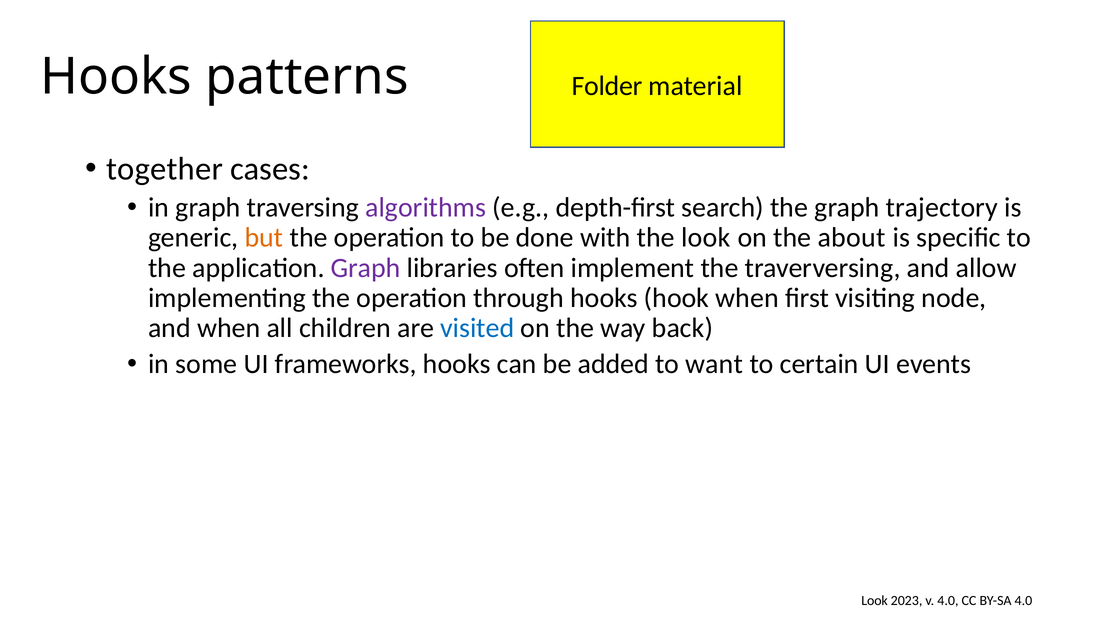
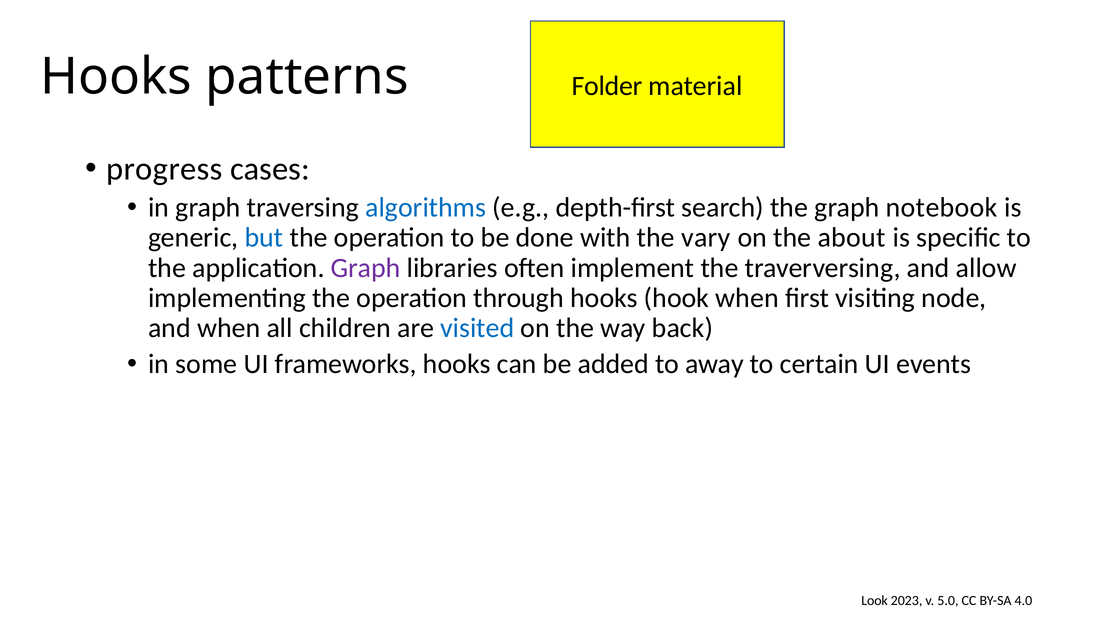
together: together -> progress (164, 169)
algorithms colour: purple -> blue (426, 207)
trajectory: trajectory -> notebook (942, 207)
but colour: orange -> blue (264, 238)
the look: look -> vary (706, 238)
want: want -> away (714, 364)
v 4.0: 4.0 -> 5.0 (948, 600)
